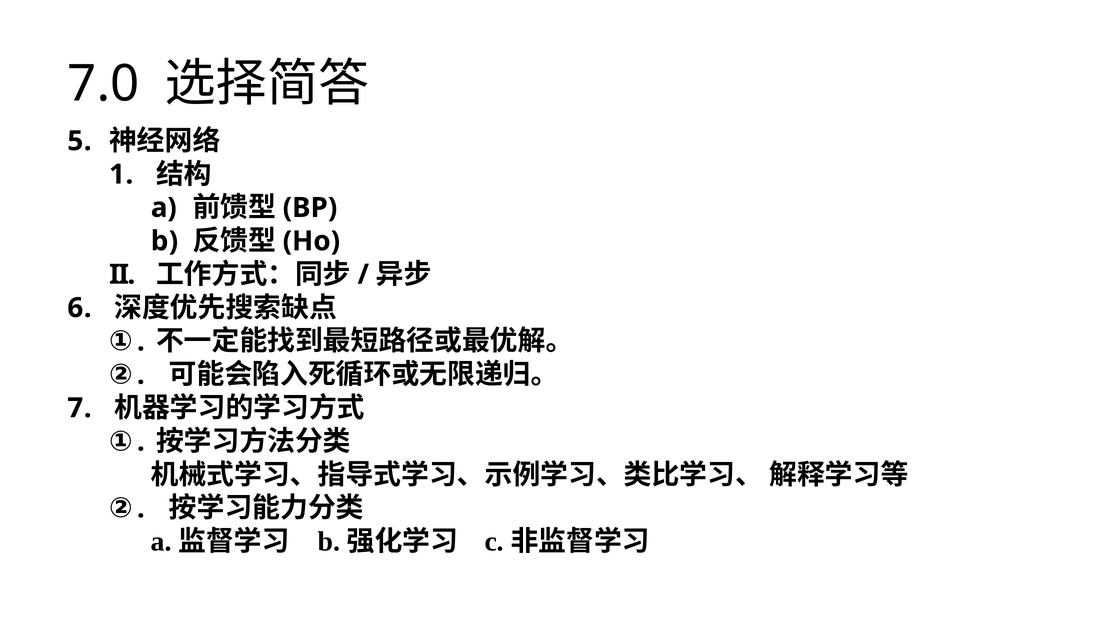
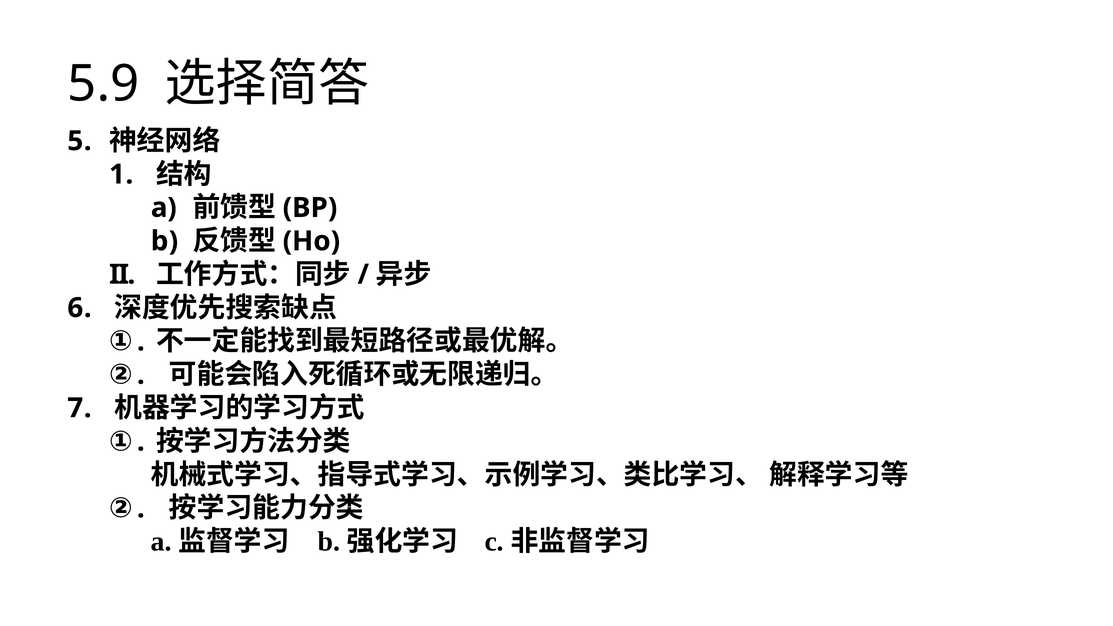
7.0: 7.0 -> 5.9 (103, 84)
